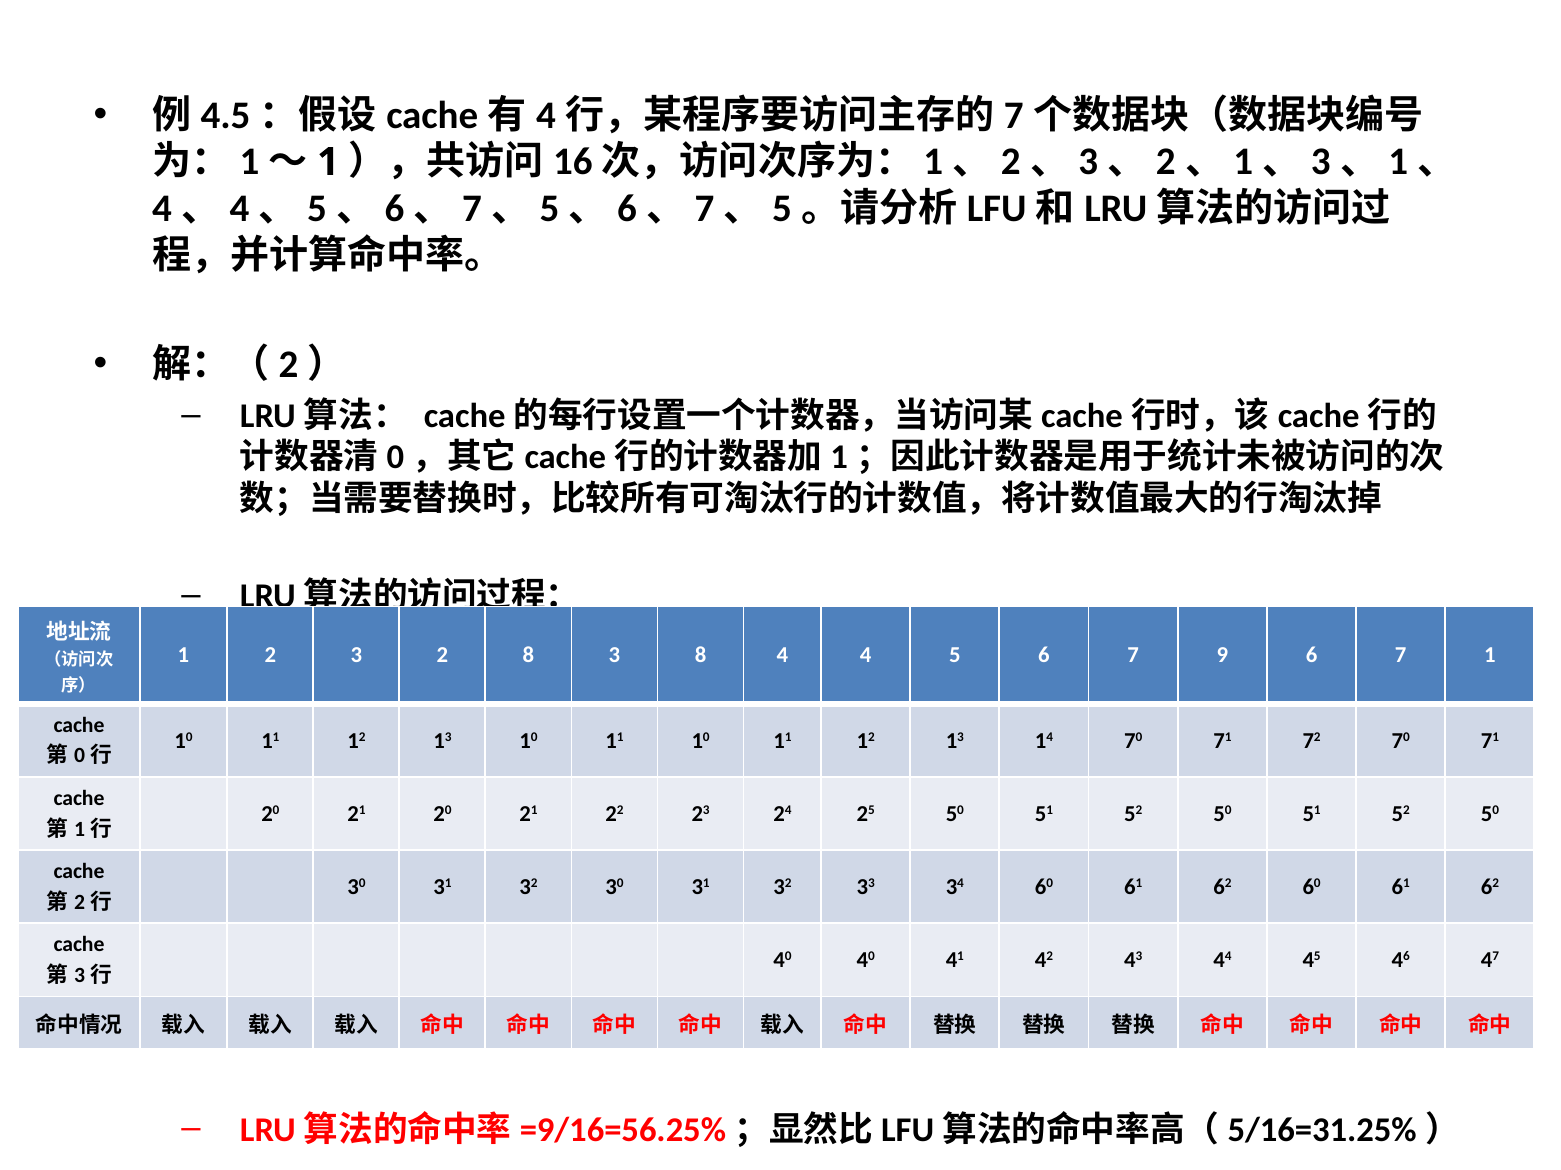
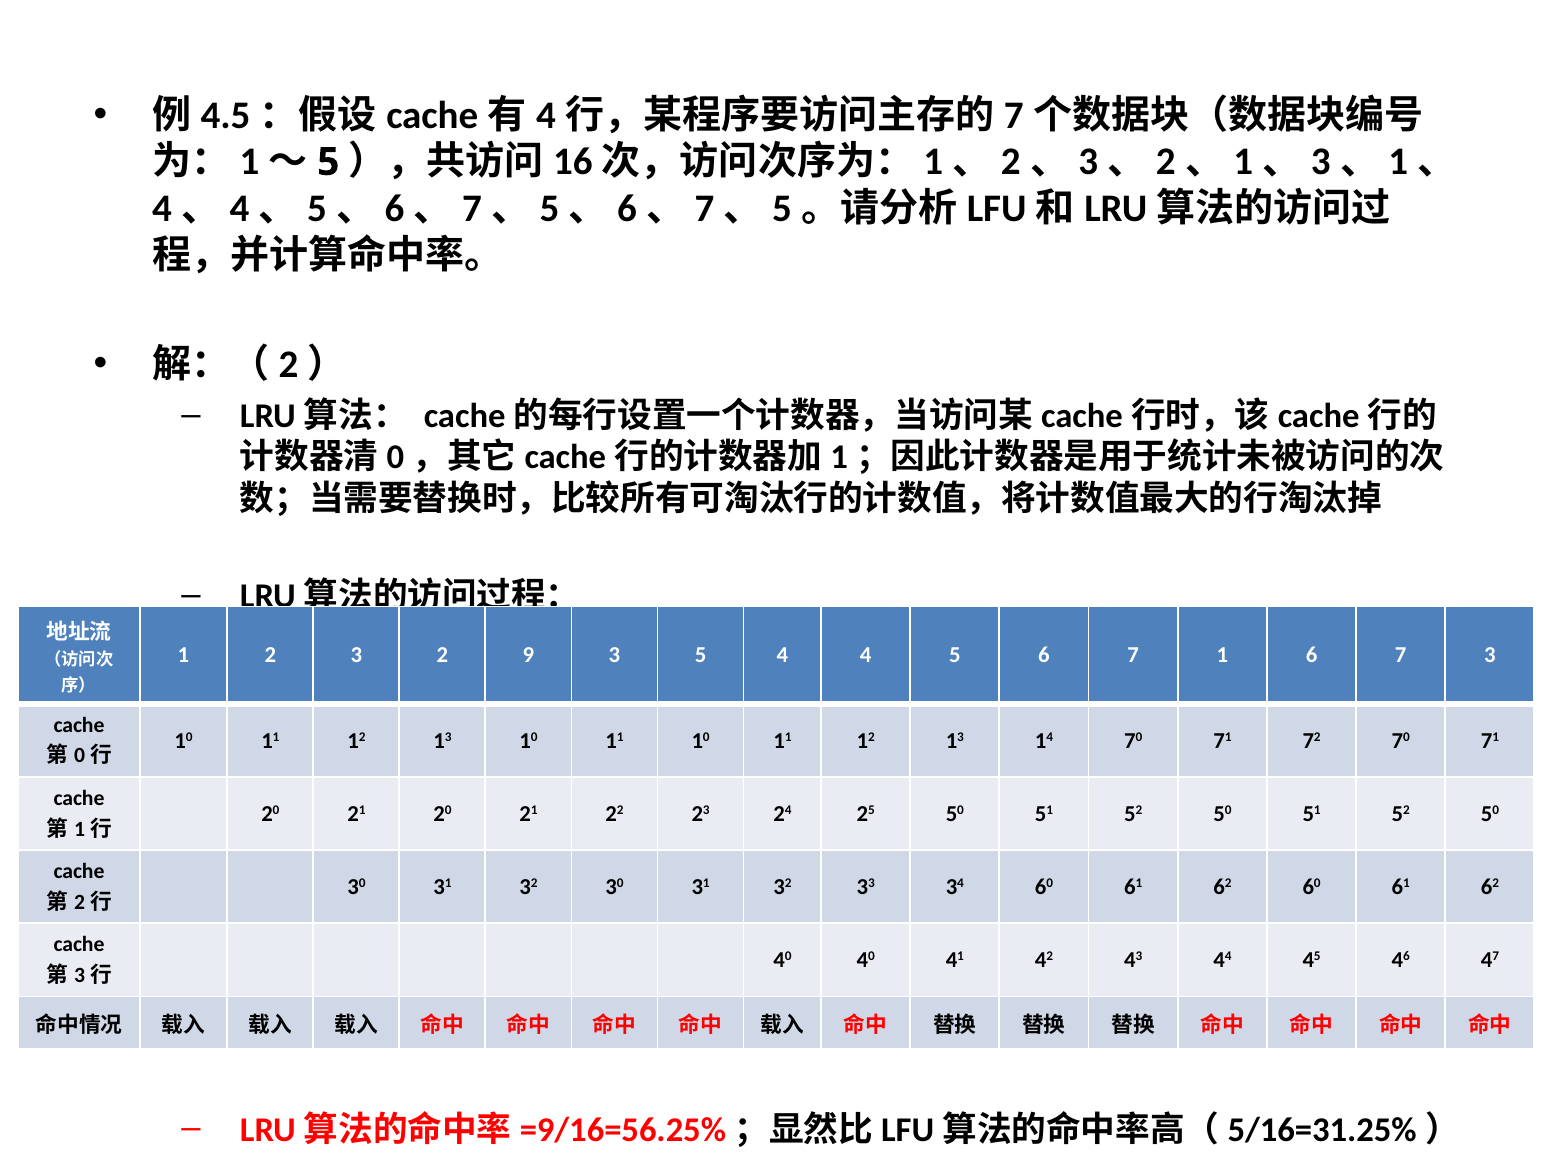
1: 1 -> 5 (328, 162)
2 8: 8 -> 9 (528, 656)
3 8: 8 -> 5 (701, 656)
7 9: 9 -> 1 (1222, 656)
7 1: 1 -> 3 (1490, 656)
